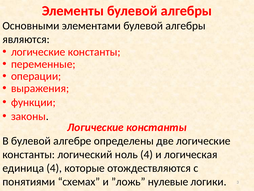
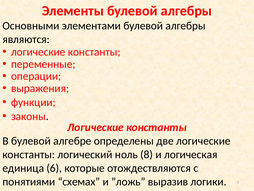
ноль 4: 4 -> 8 (147, 154)
единица 4: 4 -> 6 (54, 168)
нулевые: нулевые -> выразив (168, 181)
